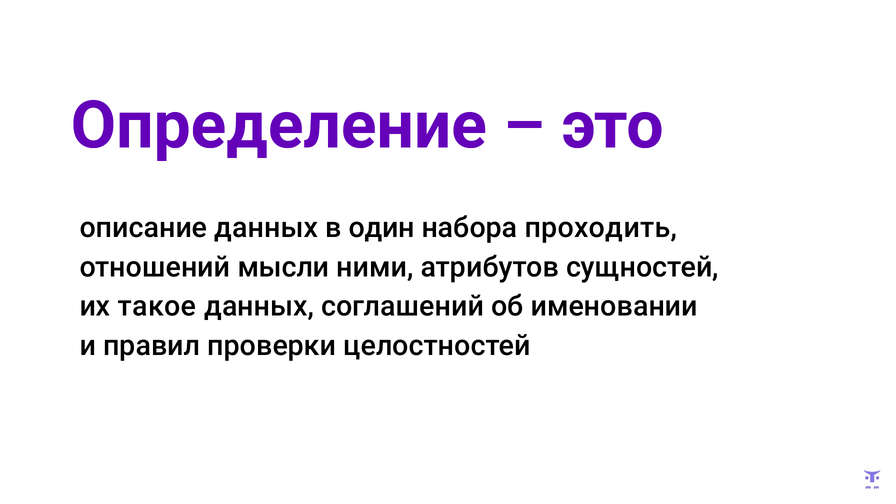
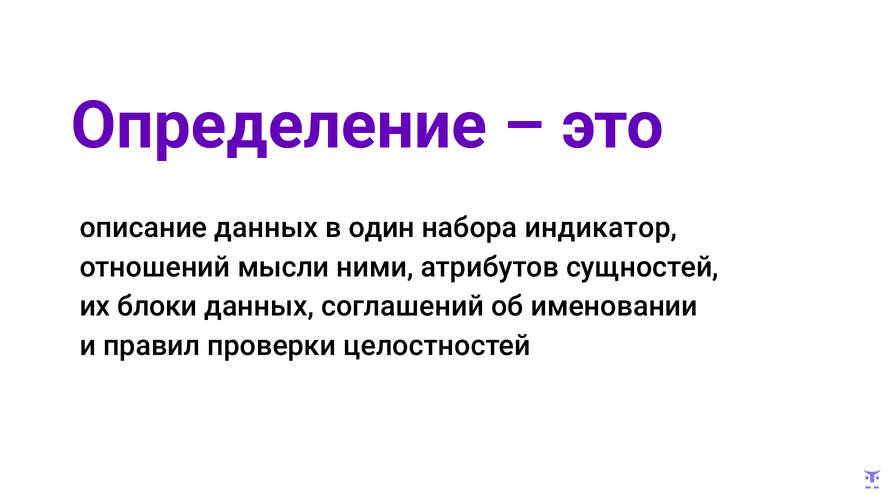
проходить: проходить -> индикатор (601, 228)
такое: такое -> блоки (157, 307)
